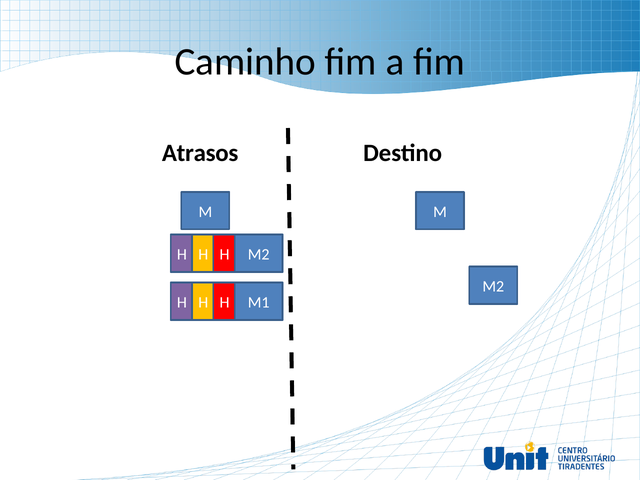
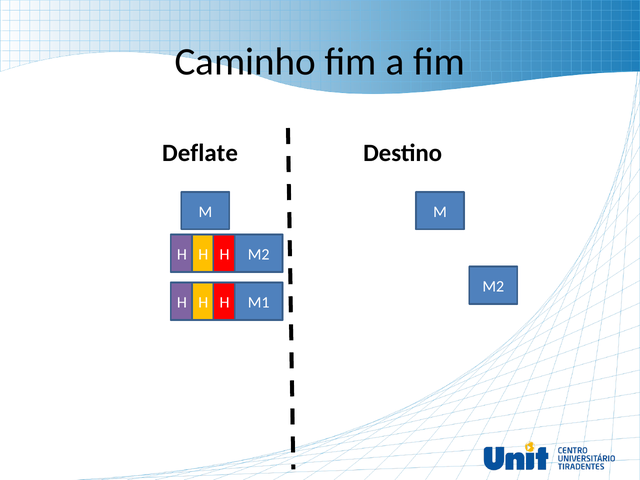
Atrasos: Atrasos -> Deflate (200, 153)
